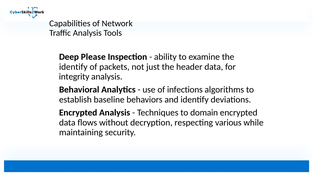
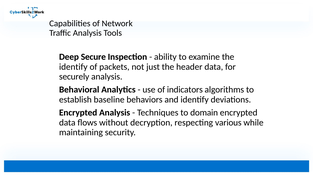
Please: Please -> Secure (93, 57)
integrity: integrity -> securely (74, 77)
infections: infections -> indicators (185, 90)
